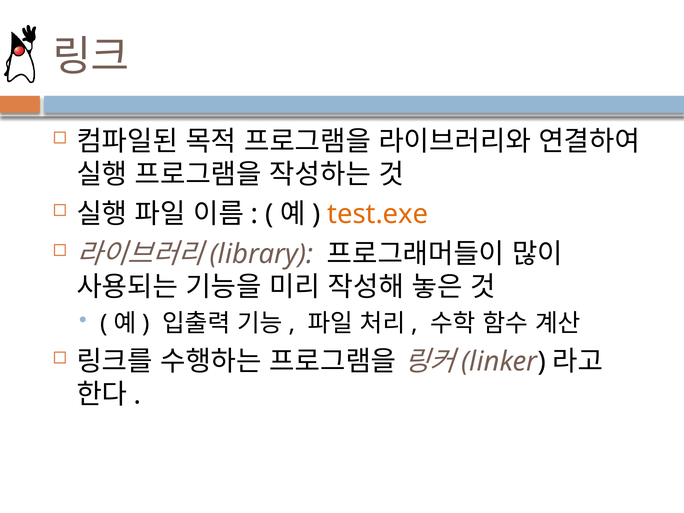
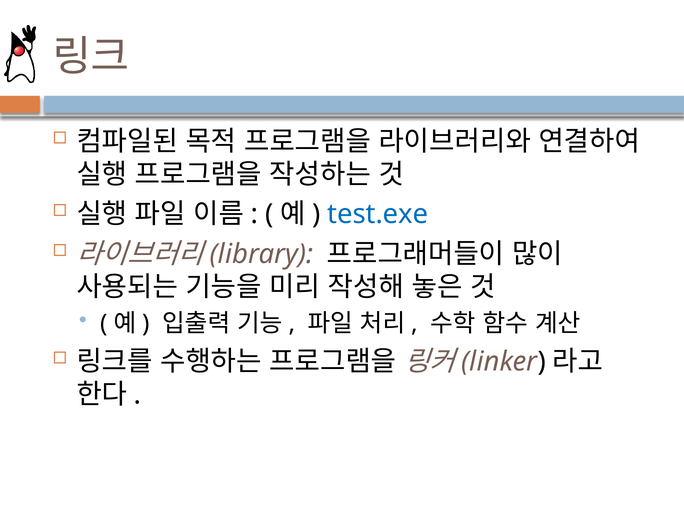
test.exe colour: orange -> blue (378, 214)
